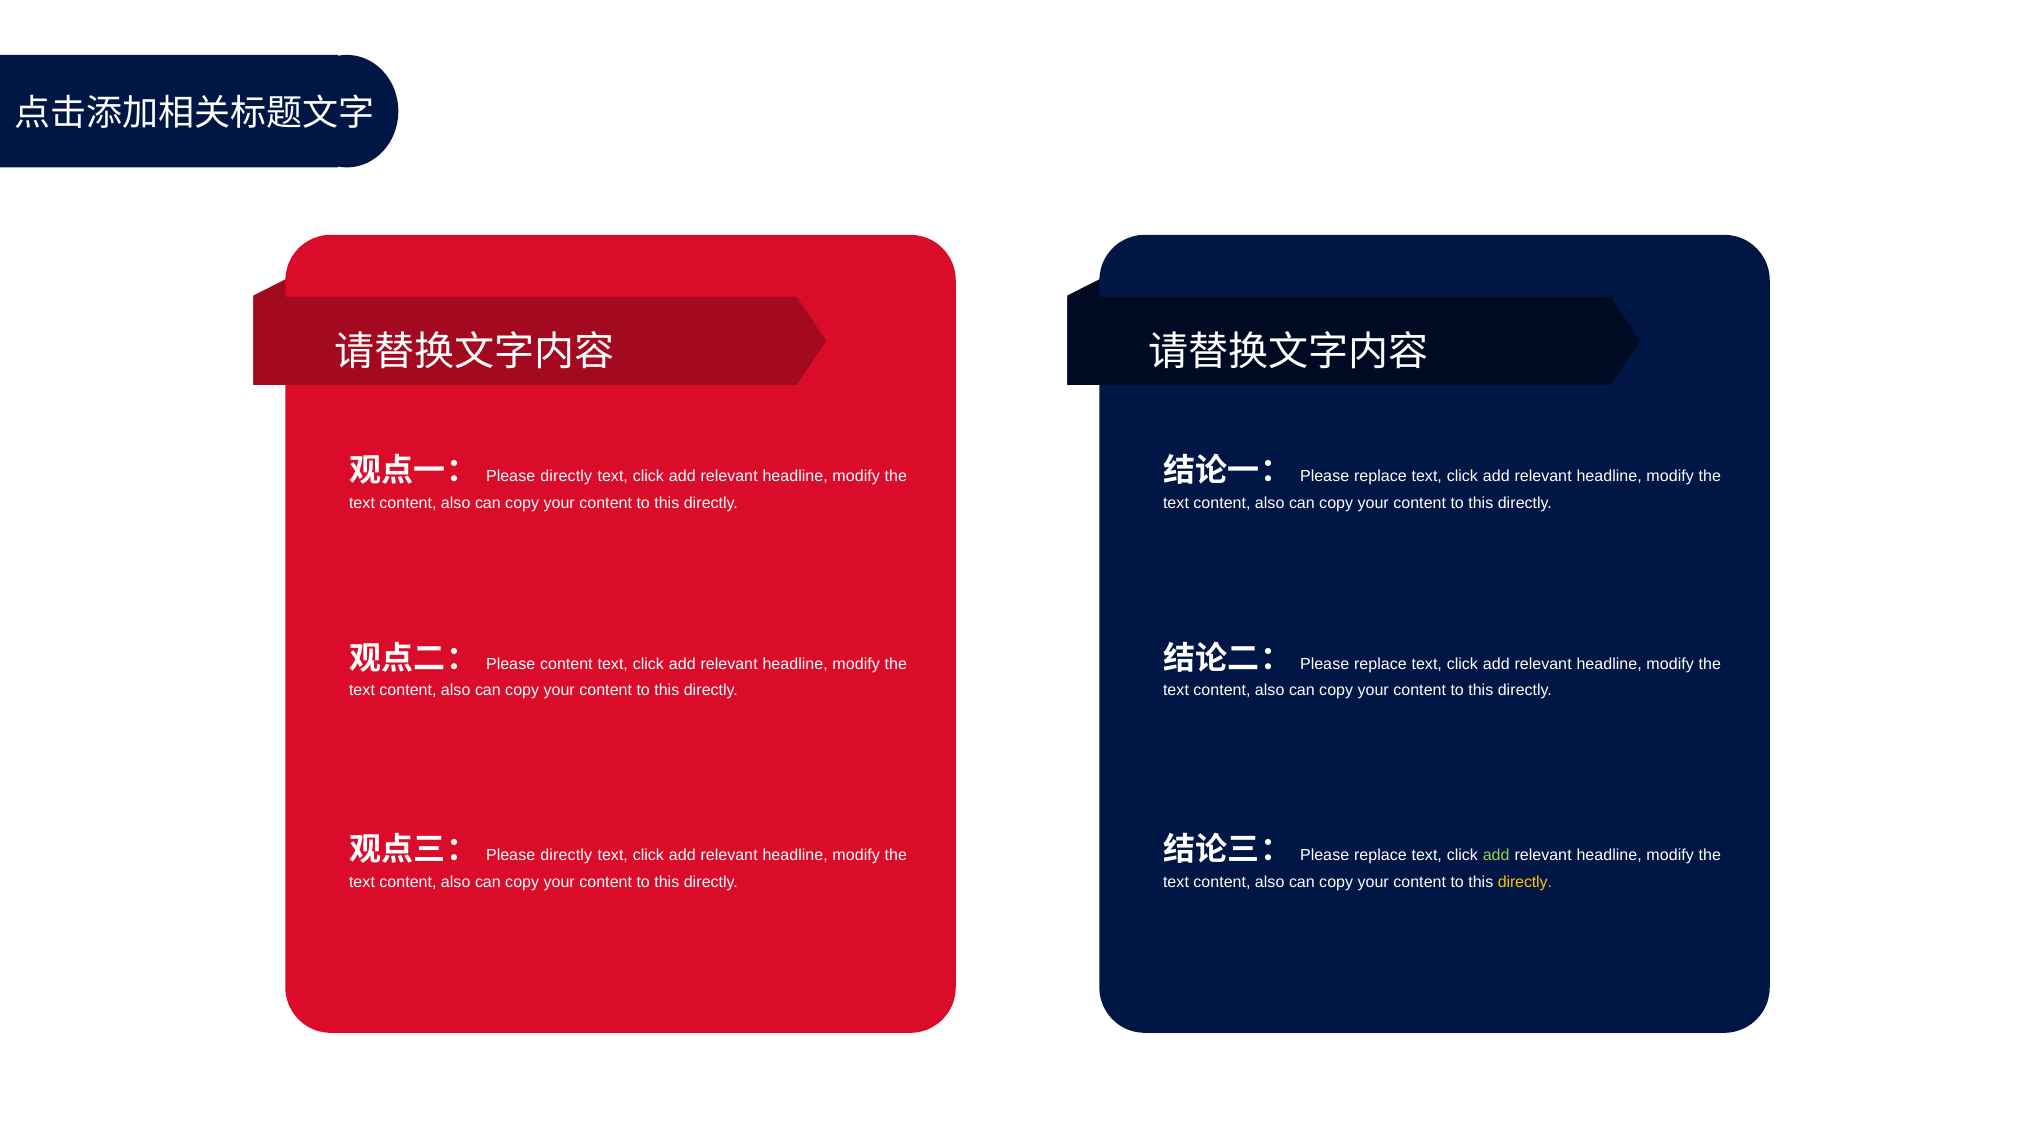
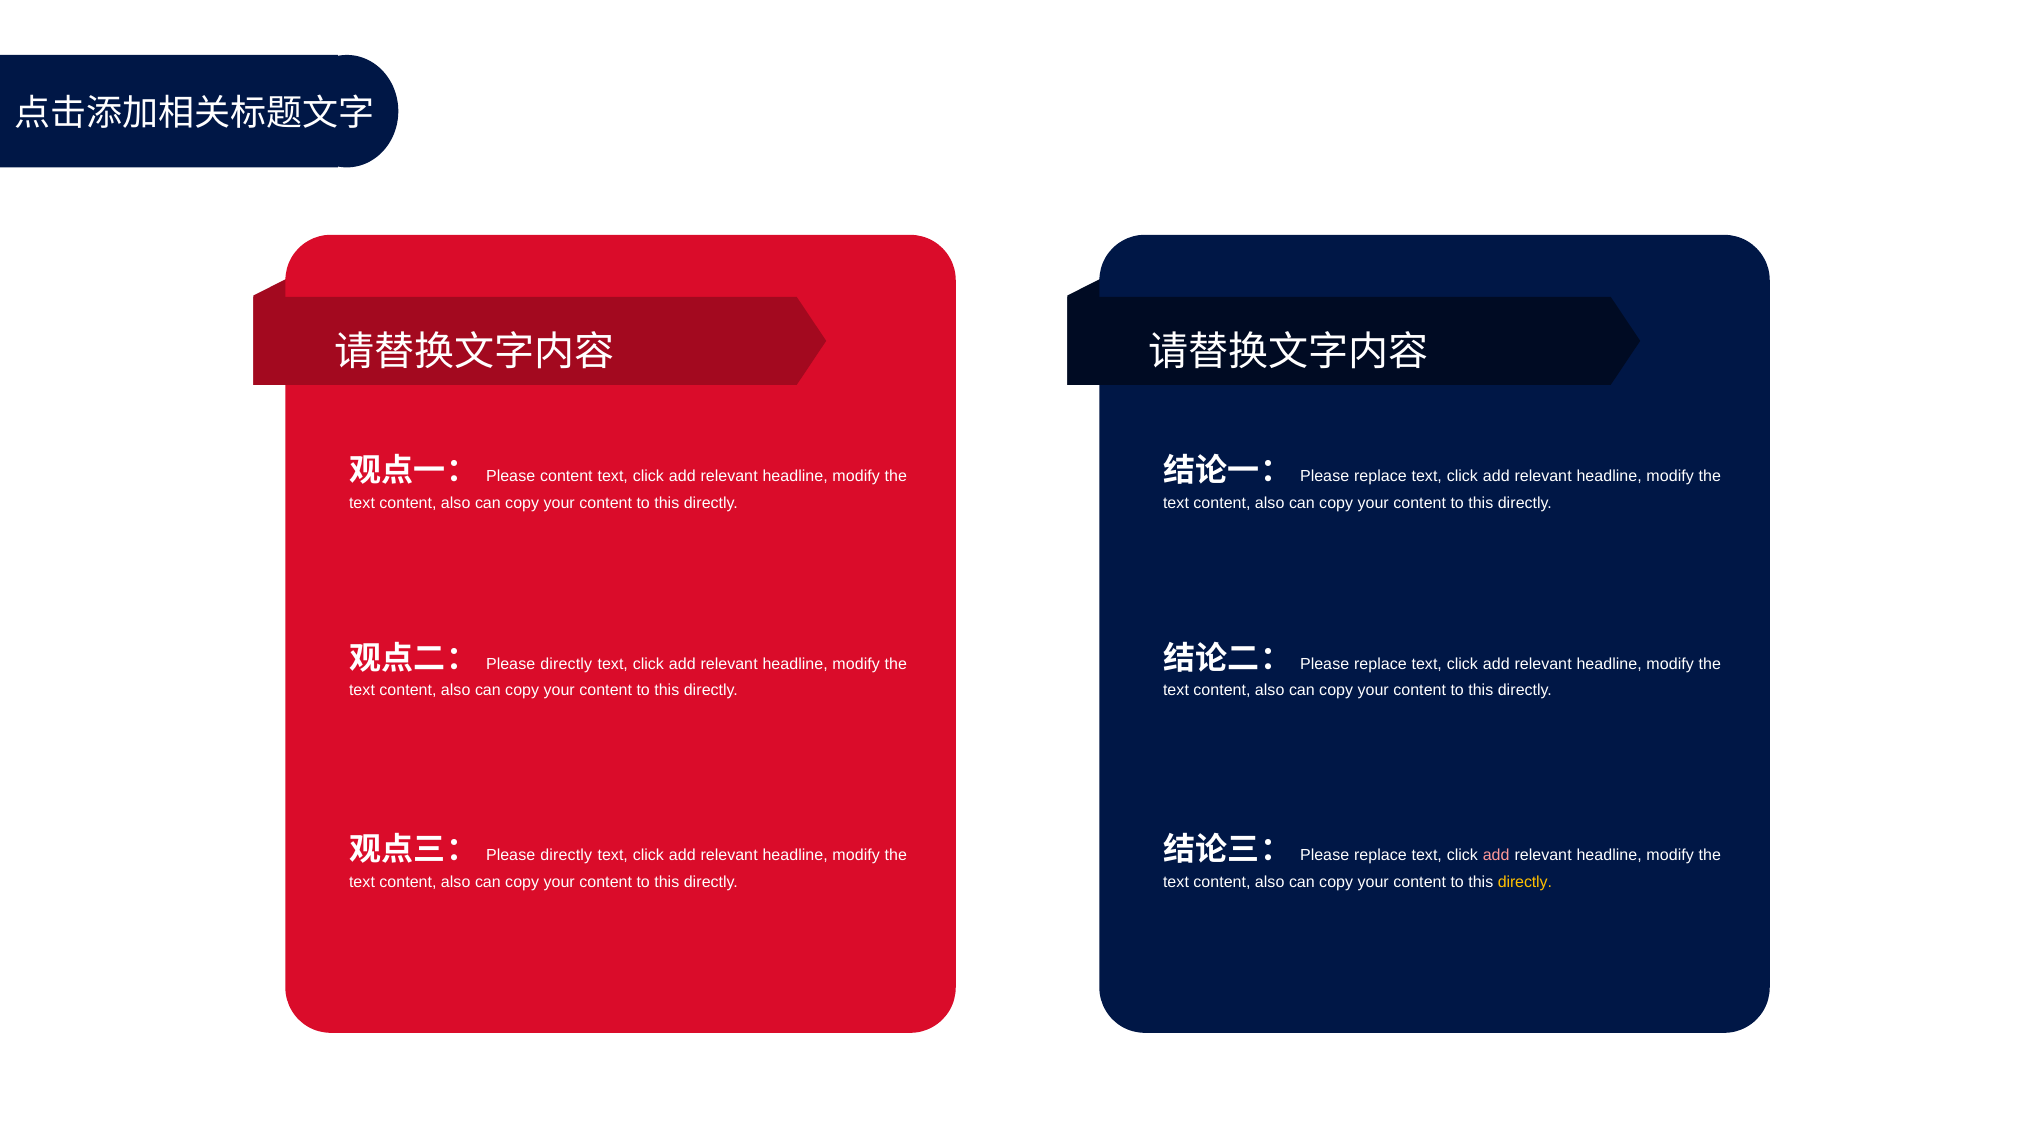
directly: directly -> content (566, 477)
content: content -> directly (566, 664)
add colour: light green -> pink (1496, 856)
